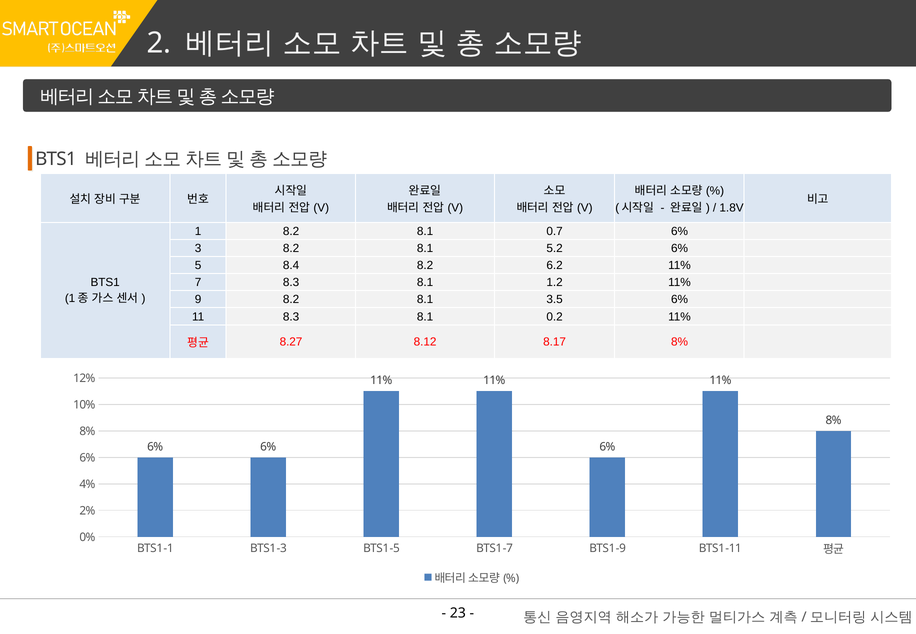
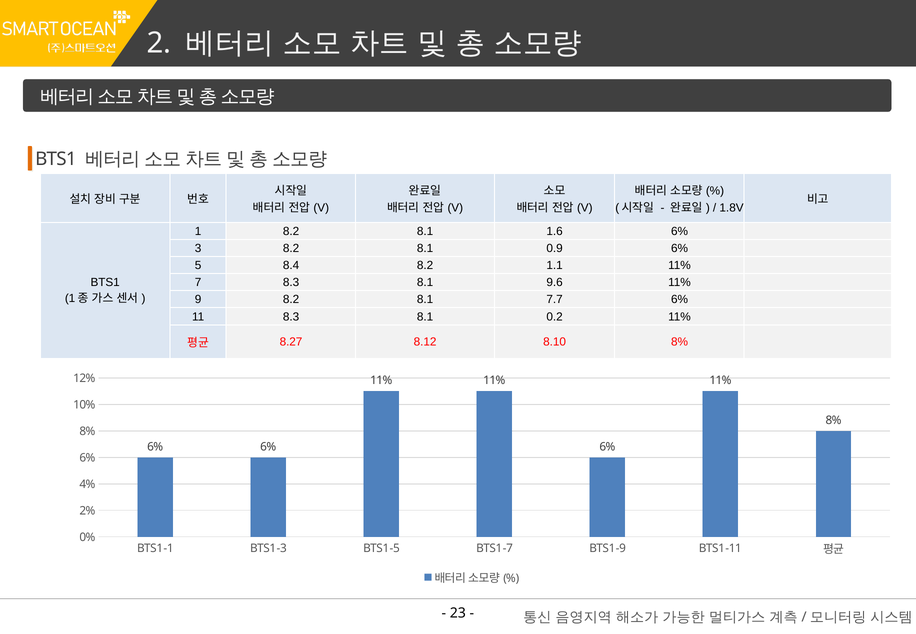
0.7: 0.7 -> 1.6 (555, 232)
5.2: 5.2 -> 0.9 (555, 249)
6.2: 6.2 -> 1.1 (555, 266)
1.2: 1.2 -> 9.6 (555, 283)
3.5: 3.5 -> 7.7 (555, 300)
8.17: 8.17 -> 8.10 (555, 342)
